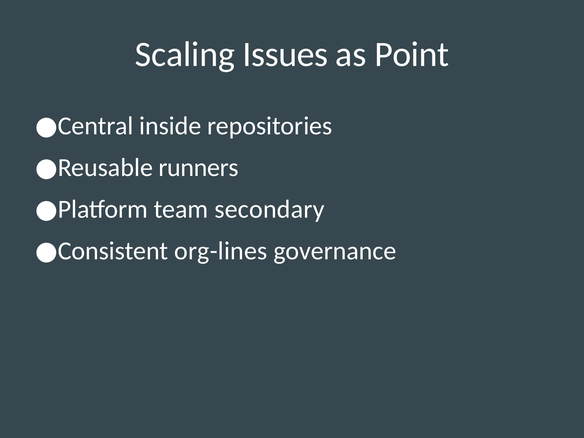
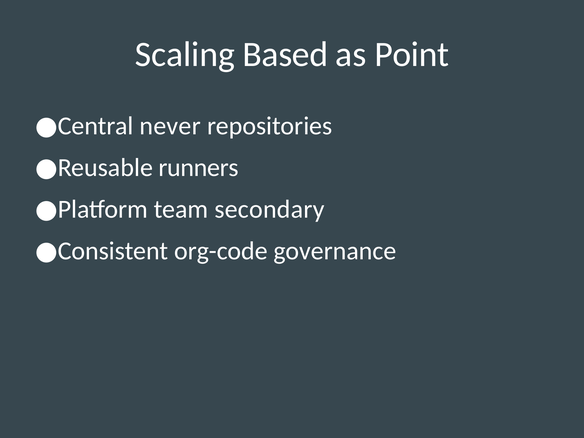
Issues: Issues -> Based (285, 54)
inside: inside -> never (170, 126)
org-lines: org-lines -> org-code (221, 251)
